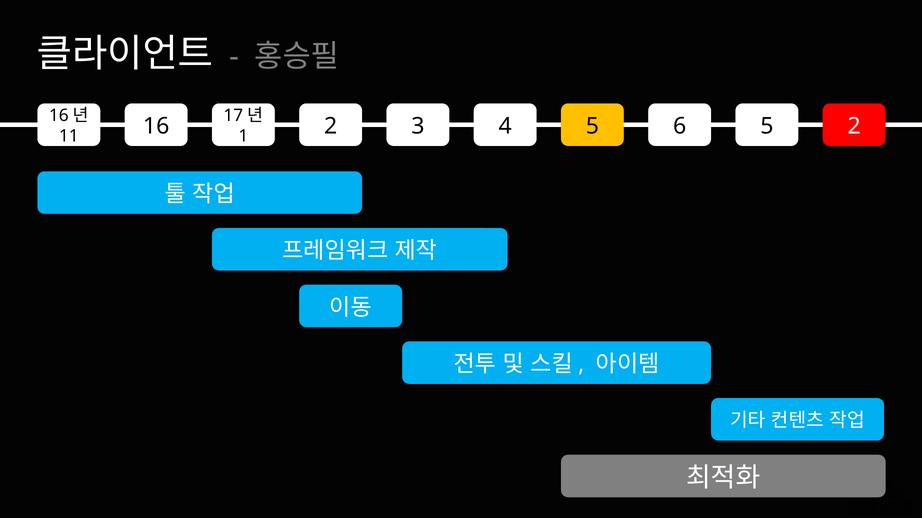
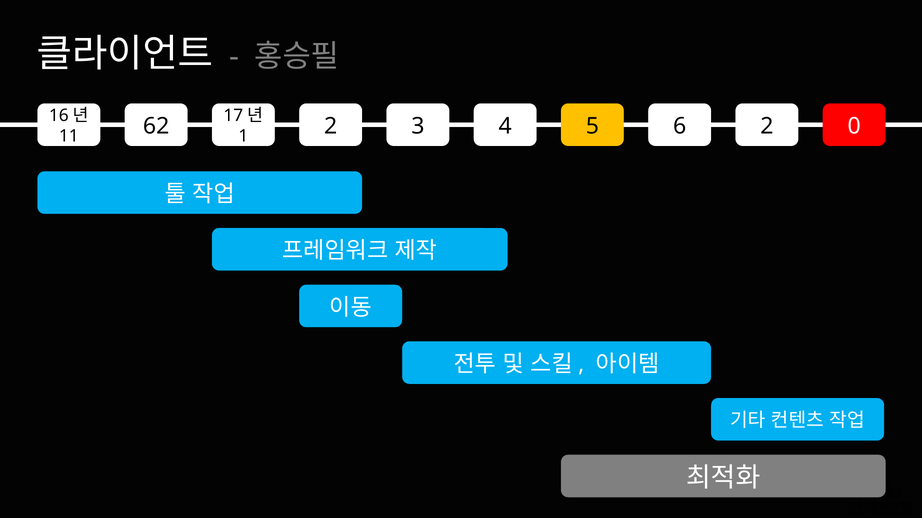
6 5: 5 -> 2 (767, 126)
5 2: 2 -> 0 (854, 126)
16: 16 -> 62 (156, 126)
